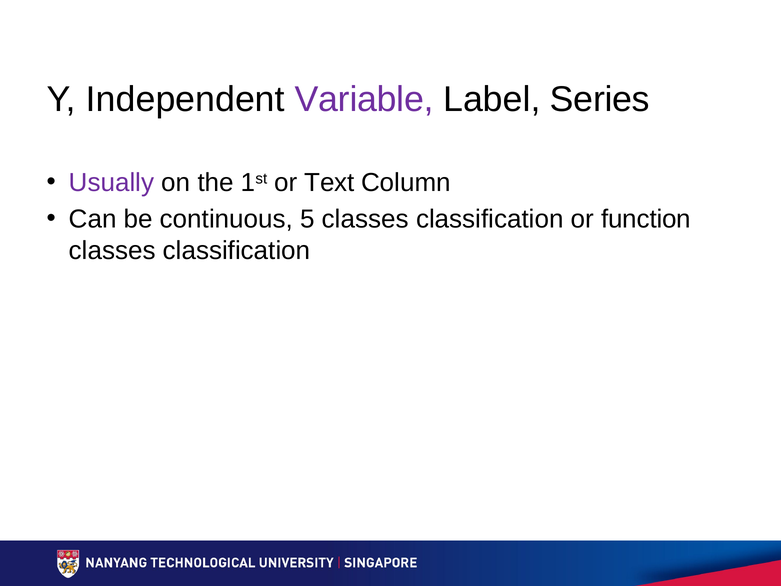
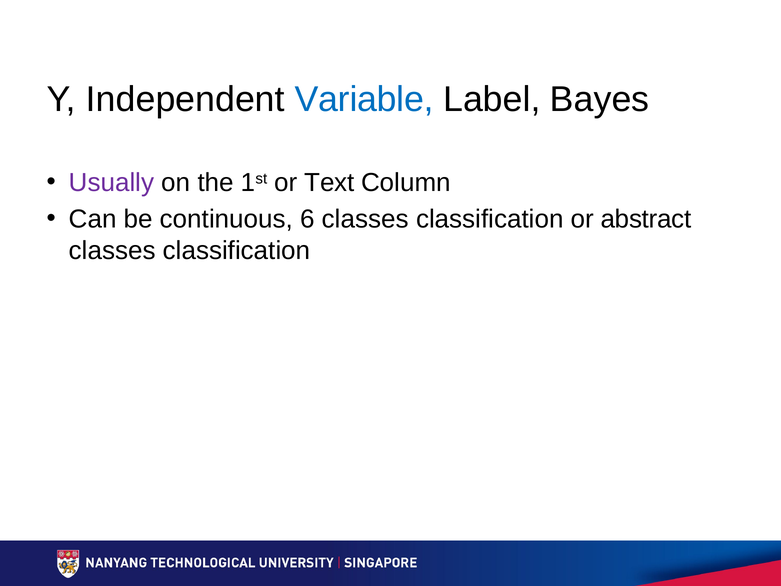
Variable colour: purple -> blue (364, 99)
Series: Series -> Bayes (600, 99)
5: 5 -> 6 (308, 219)
function: function -> abstract (646, 219)
